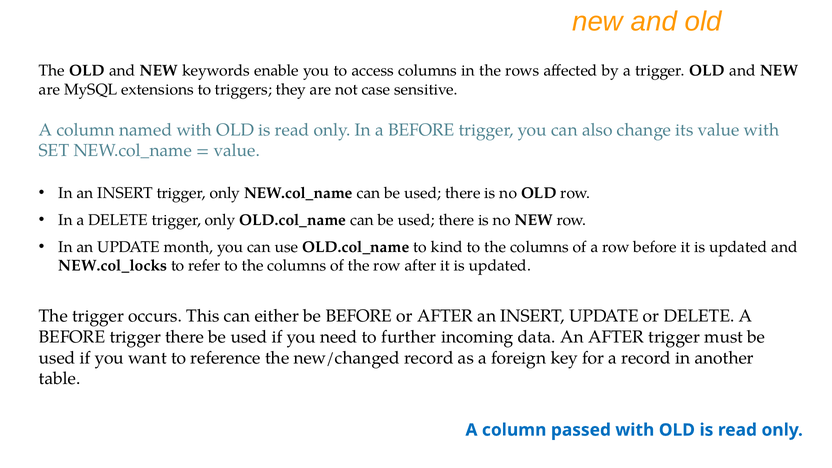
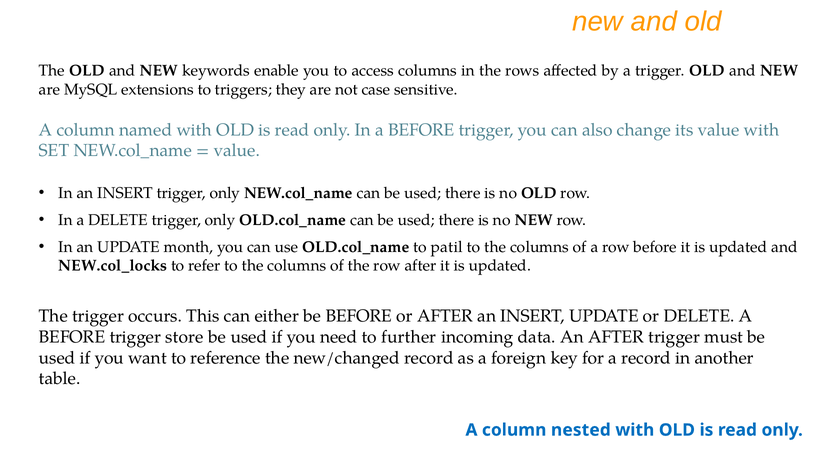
kind: kind -> patil (447, 247)
trigger there: there -> store (185, 337)
passed: passed -> nested (581, 430)
